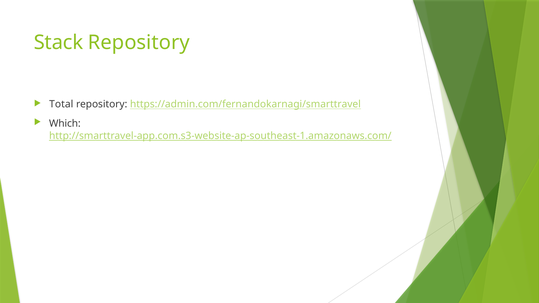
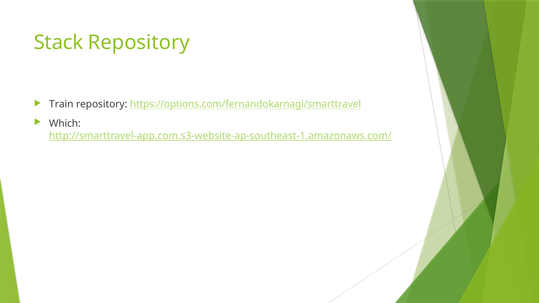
Total: Total -> Train (61, 104)
https://admin.com/fernandokarnagi/smarttravel: https://admin.com/fernandokarnagi/smarttravel -> https://options.com/fernandokarnagi/smarttravel (245, 104)
